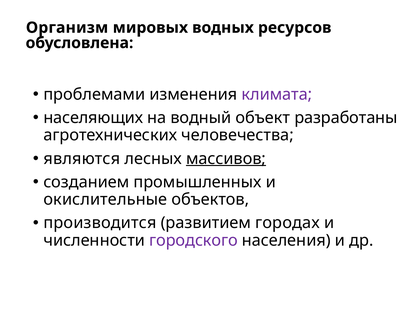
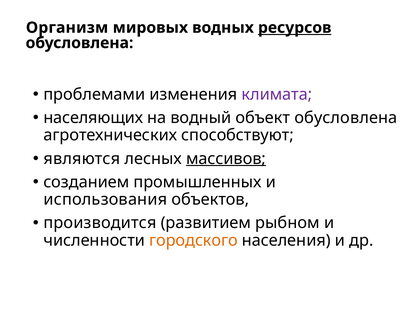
ресурсов underline: none -> present (295, 28)
объект разработаны: разработаны -> обусловлена (346, 118)
человечества: человечества -> способствуют (238, 135)
окислительные: окислительные -> использования (105, 200)
городах: городах -> рыбном (287, 223)
городского colour: purple -> orange (194, 241)
